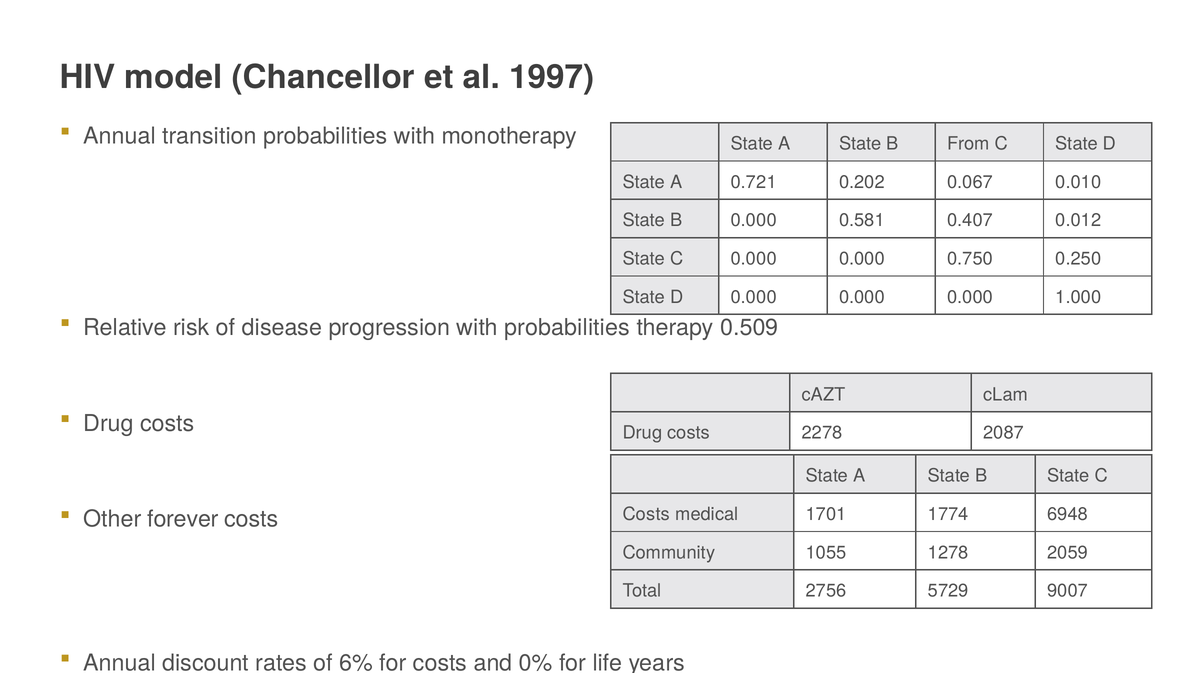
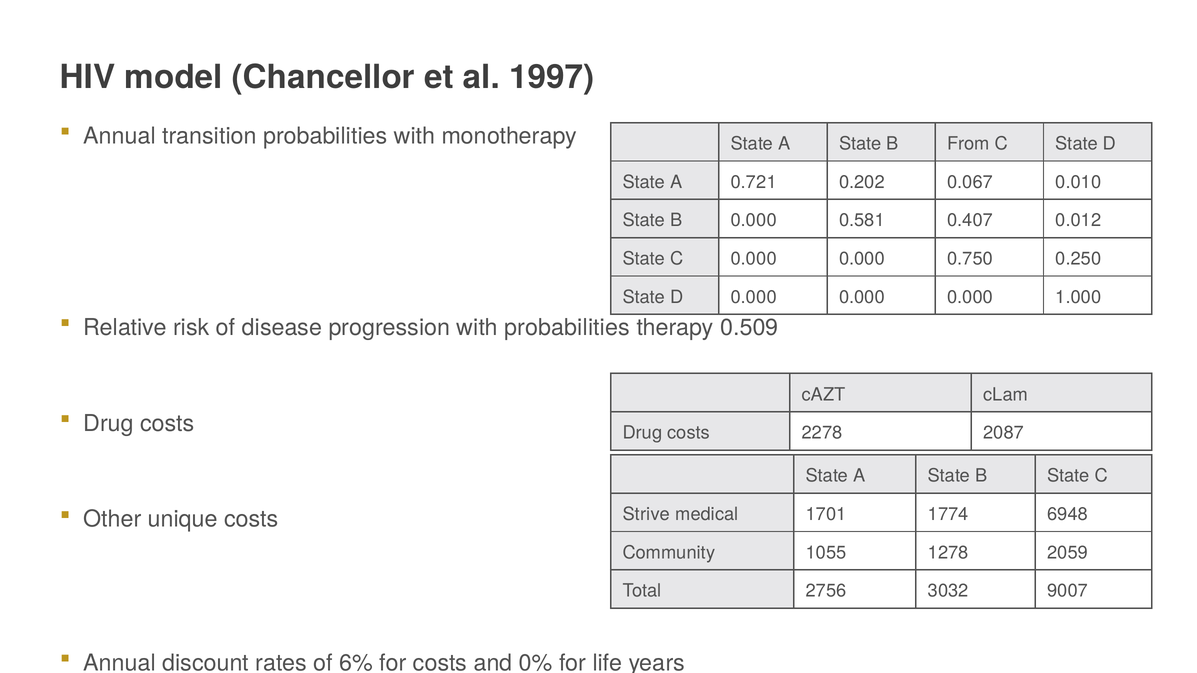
forever: forever -> unique (183, 519)
Costs: Costs -> Strive (646, 514)
5729: 5729 -> 3032 (948, 591)
